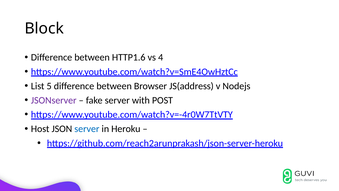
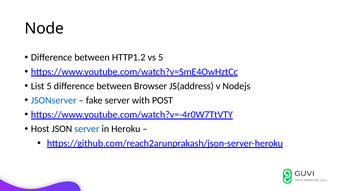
Block: Block -> Node (44, 28)
HTTP1.6: HTTP1.6 -> HTTP1.2 (129, 57)
vs 4: 4 -> 5 (161, 57)
JSONserver colour: purple -> blue (54, 100)
